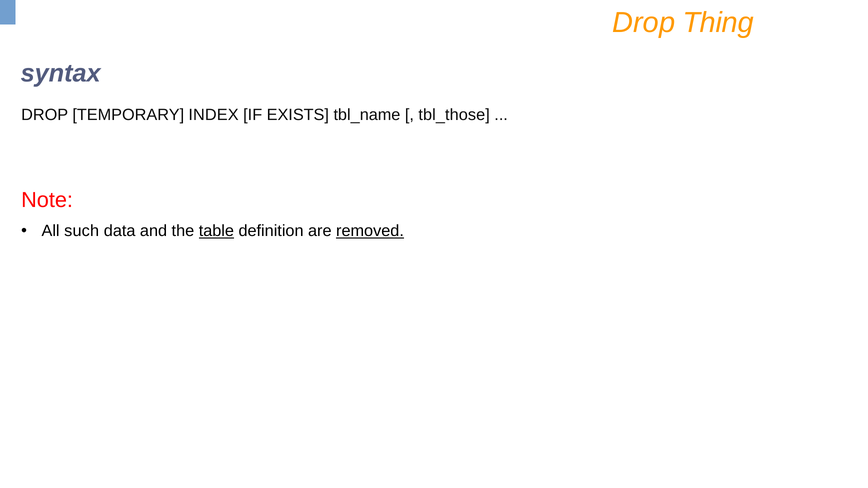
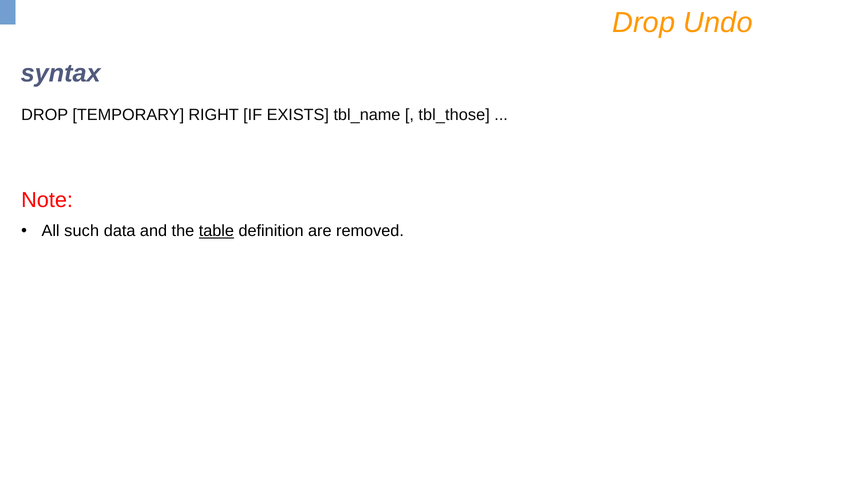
Thing: Thing -> Undo (718, 23)
INDEX: INDEX -> RIGHT (214, 115)
removed underline: present -> none (370, 231)
